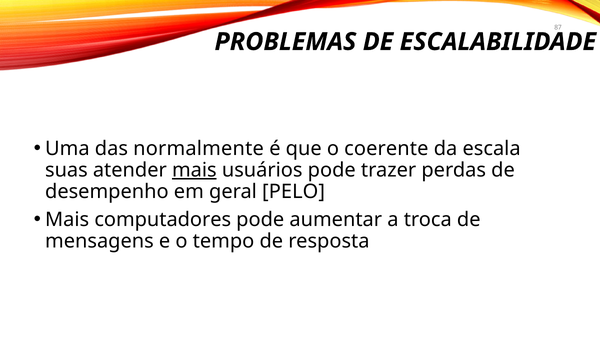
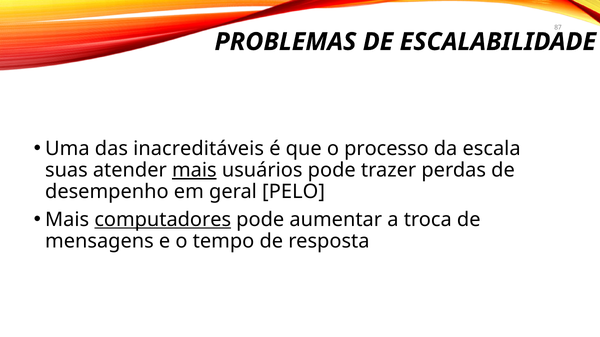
normalmente: normalmente -> inacreditáveis (199, 149)
coerente: coerente -> processo (386, 149)
computadores underline: none -> present (163, 220)
